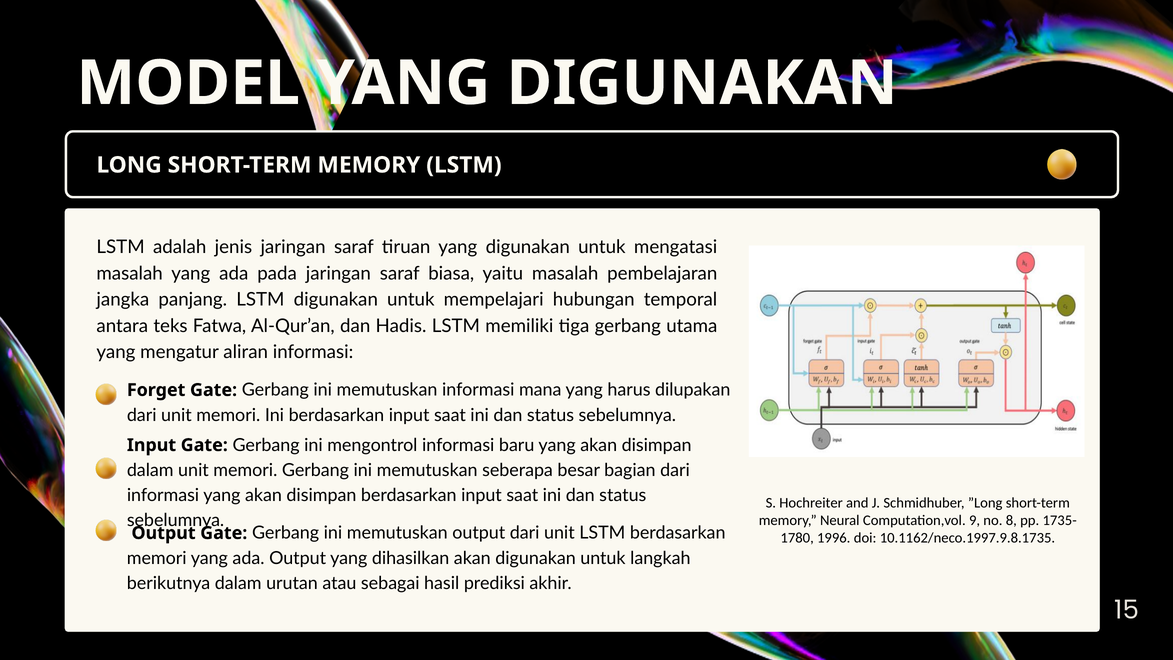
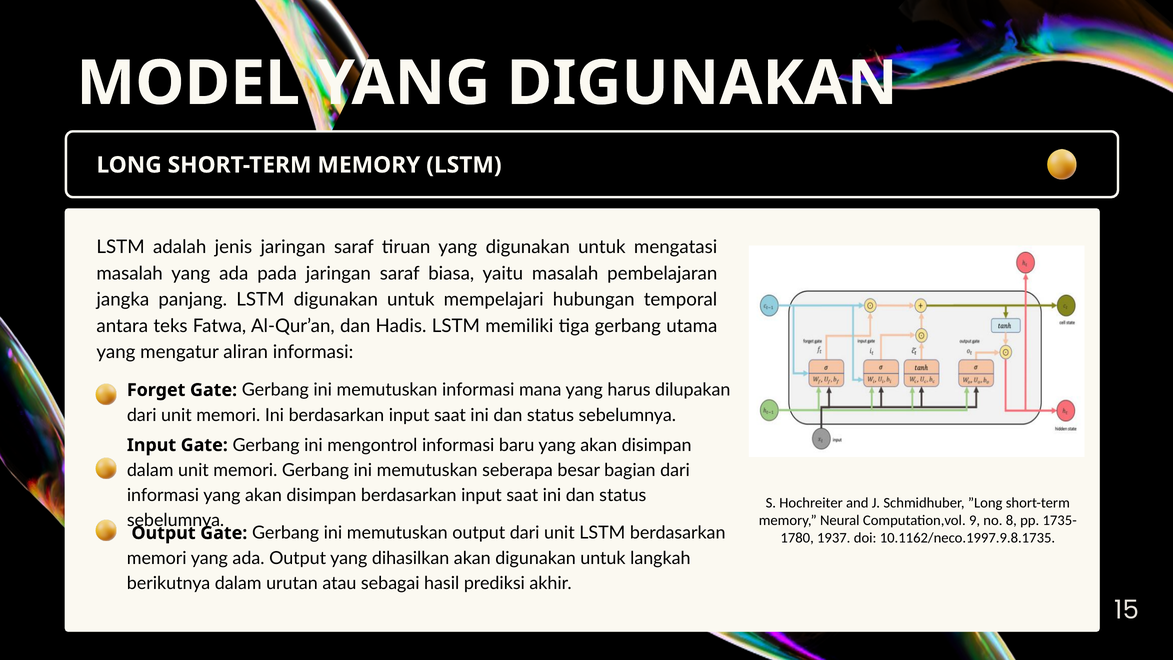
1996: 1996 -> 1937 (834, 538)
